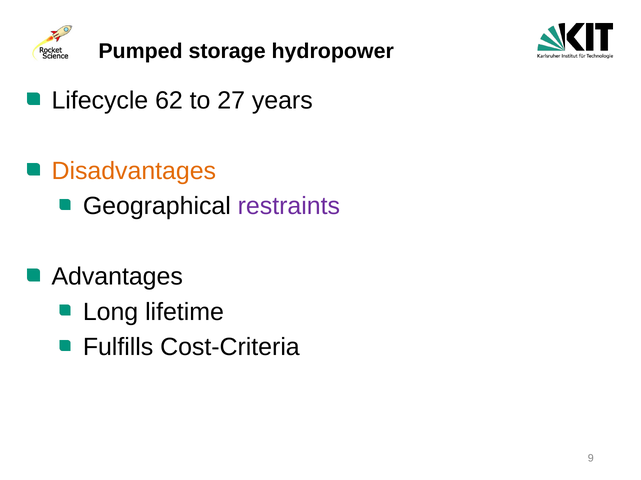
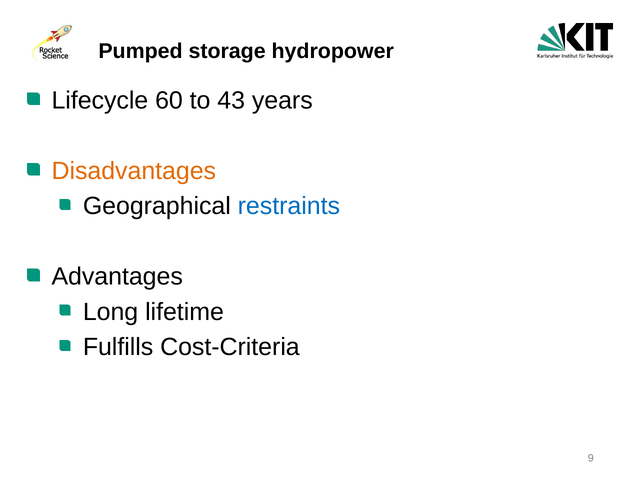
62: 62 -> 60 (169, 101)
27: 27 -> 43 (231, 101)
restraints colour: purple -> blue (289, 207)
